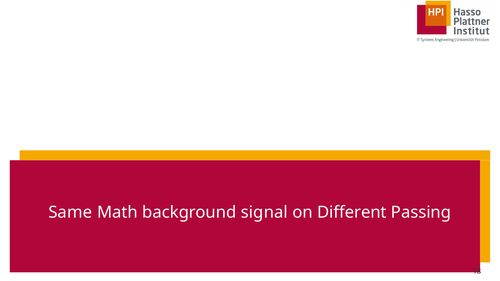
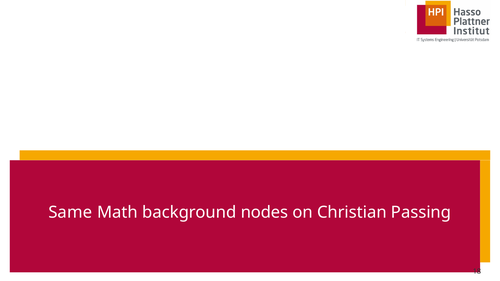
signal: signal -> nodes (264, 213)
Different: Different -> Christian (352, 213)
